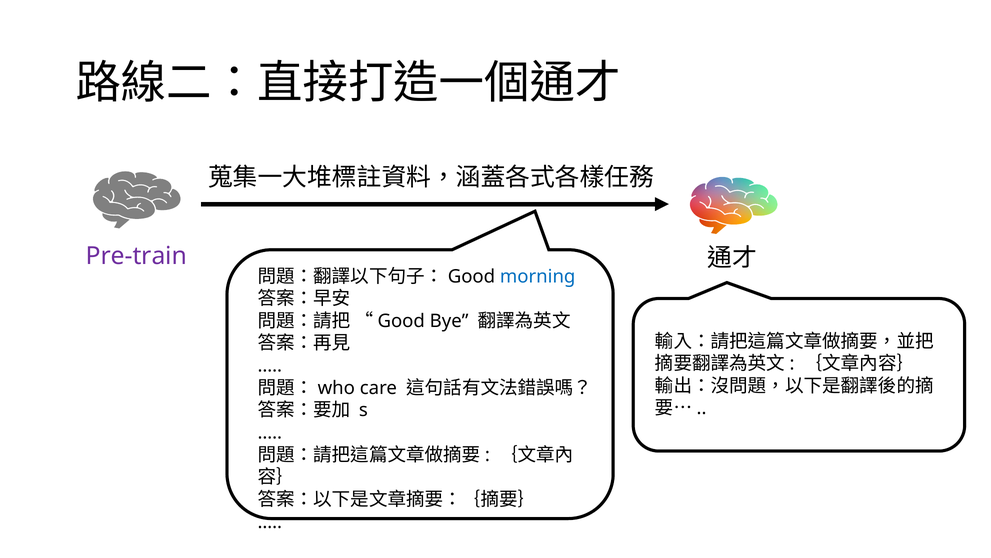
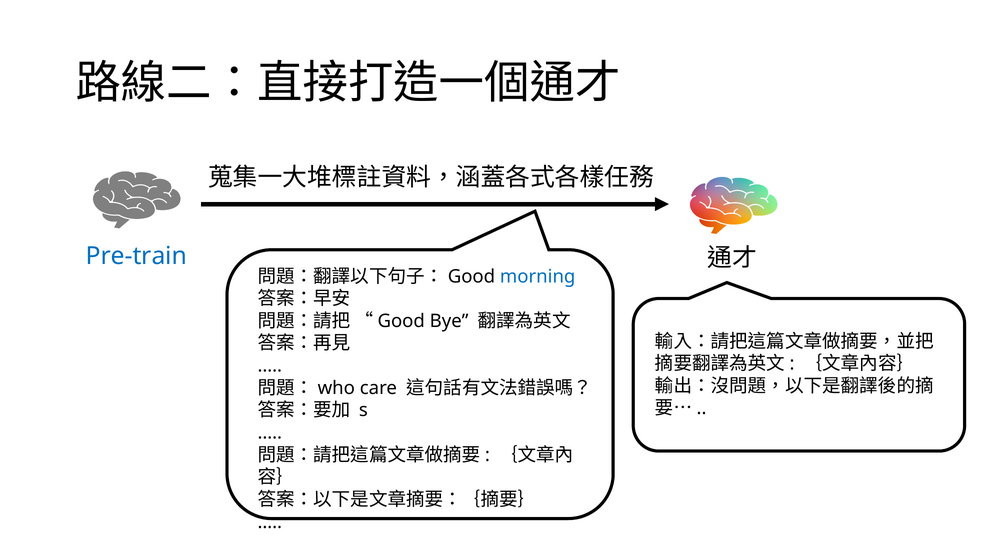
Pre-train colour: purple -> blue (136, 256)
